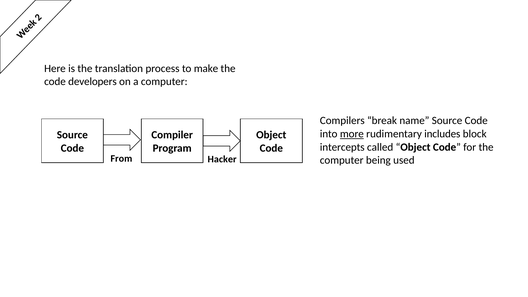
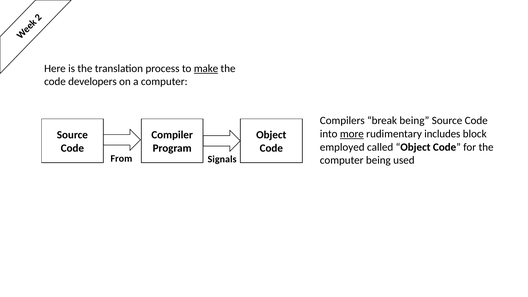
make underline: none -> present (206, 68)
break name: name -> being (414, 121)
intercepts: intercepts -> employed (342, 147)
Hacker: Hacker -> Signals (222, 159)
